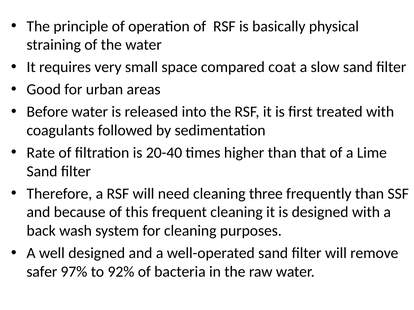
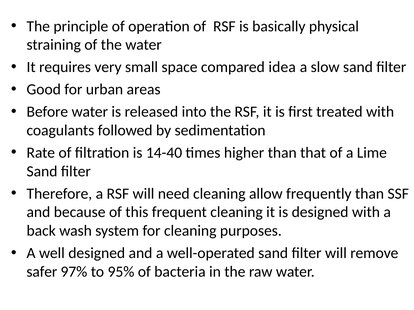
coat: coat -> idea (282, 67)
20-40: 20-40 -> 14-40 (164, 153)
three: three -> allow (266, 194)
92%: 92% -> 95% (121, 272)
